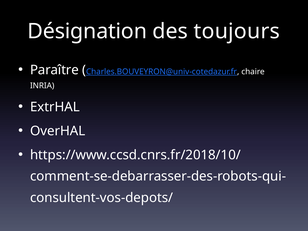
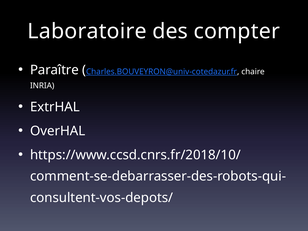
Désignation: Désignation -> Laboratoire (87, 31)
toujours: toujours -> compter (237, 31)
